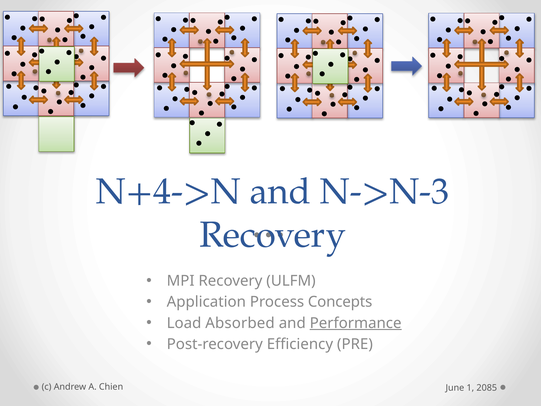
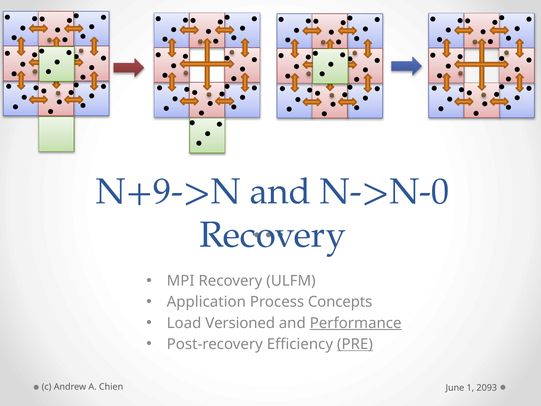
N+4->N: N+4->N -> N+9->N (168, 191)
N->N-3: N->N-3 -> N->N-0 (385, 191)
Absorbed: Absorbed -> Versioned (240, 323)
PRE underline: none -> present (355, 344)
2085: 2085 -> 2093 (487, 387)
